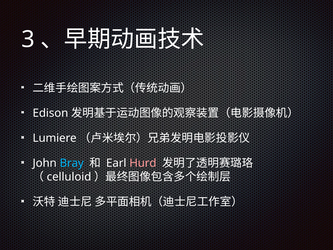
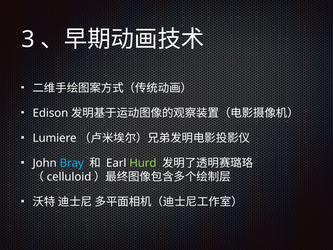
Hurd colour: pink -> light green (143, 163)
